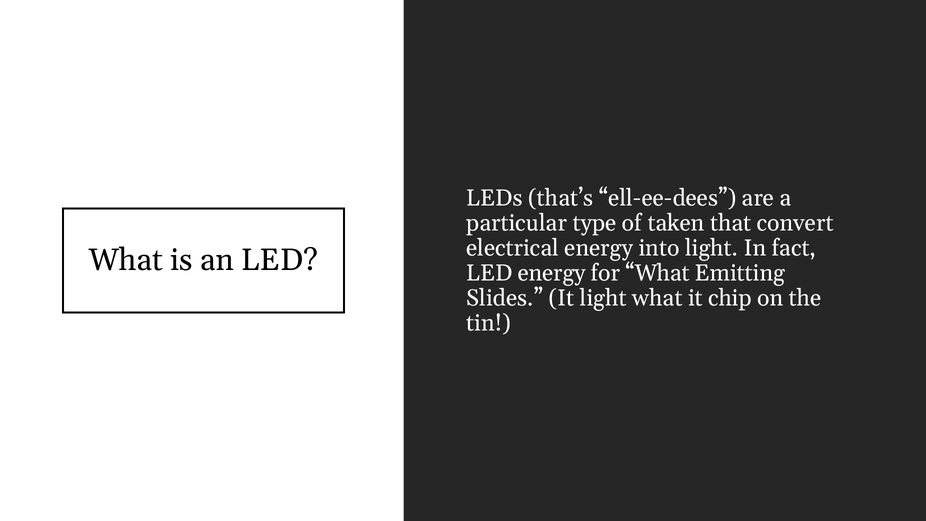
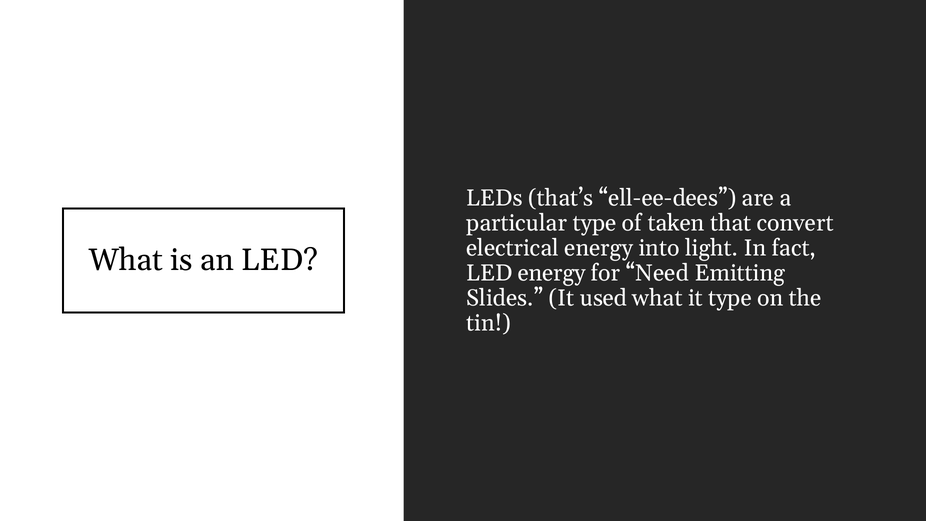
for What: What -> Need (657, 273)
It light: light -> used (603, 298)
it chip: chip -> type (730, 298)
